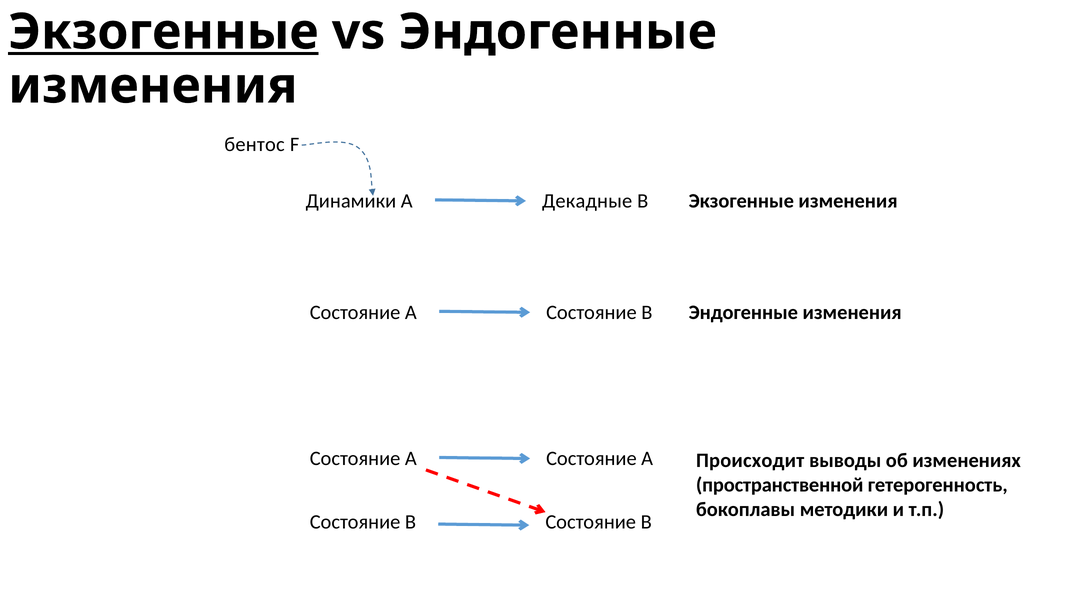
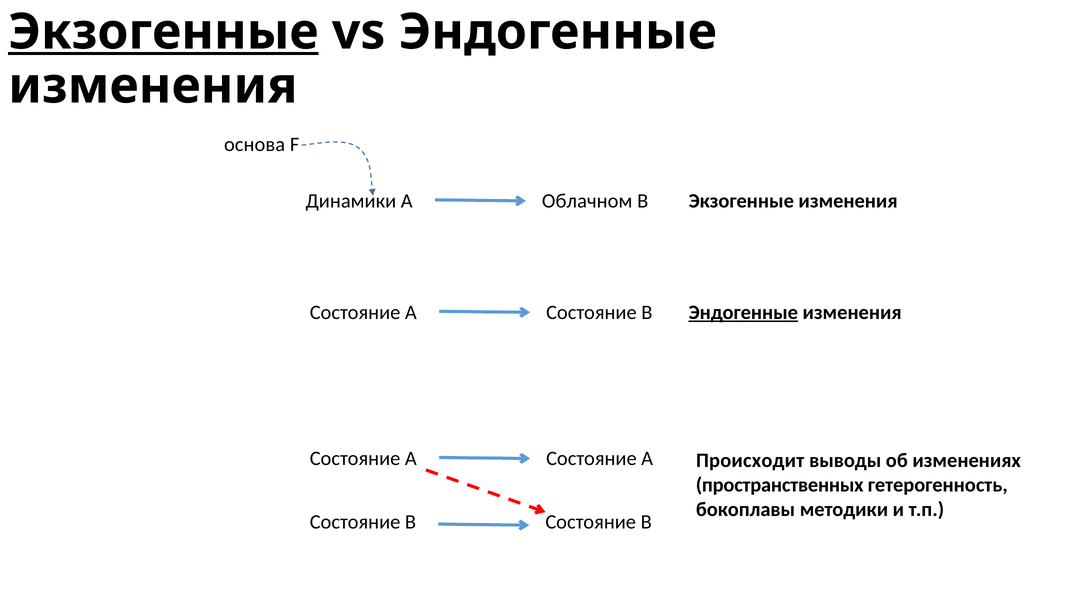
бентос: бентос -> основа (255, 144)
Декадные: Декадные -> Облачном (587, 201)
Эндогенные underline: none -> present (743, 312)
пространственной: пространственной -> пространственных (780, 485)
